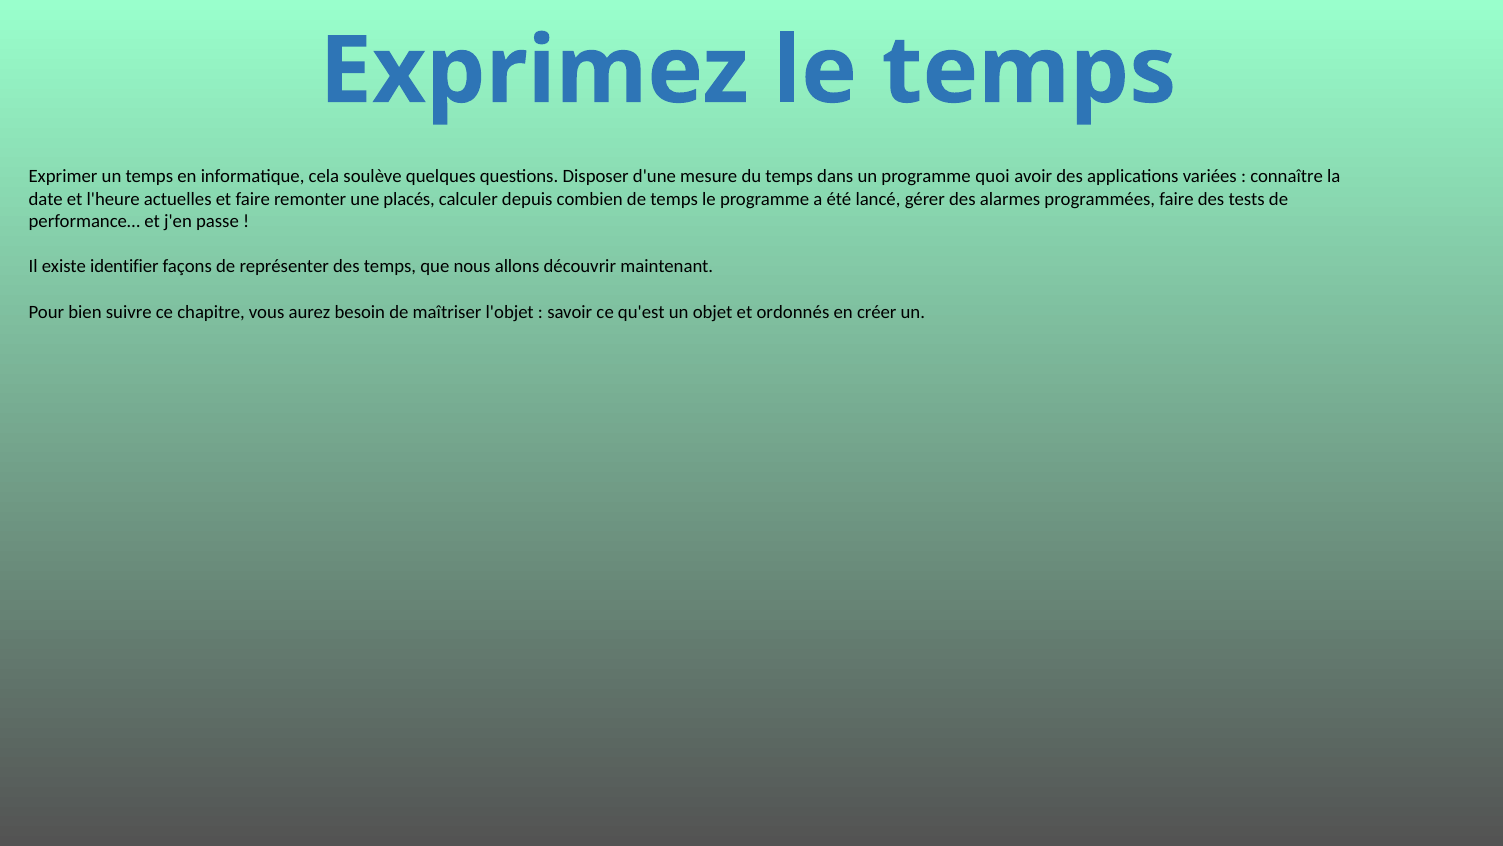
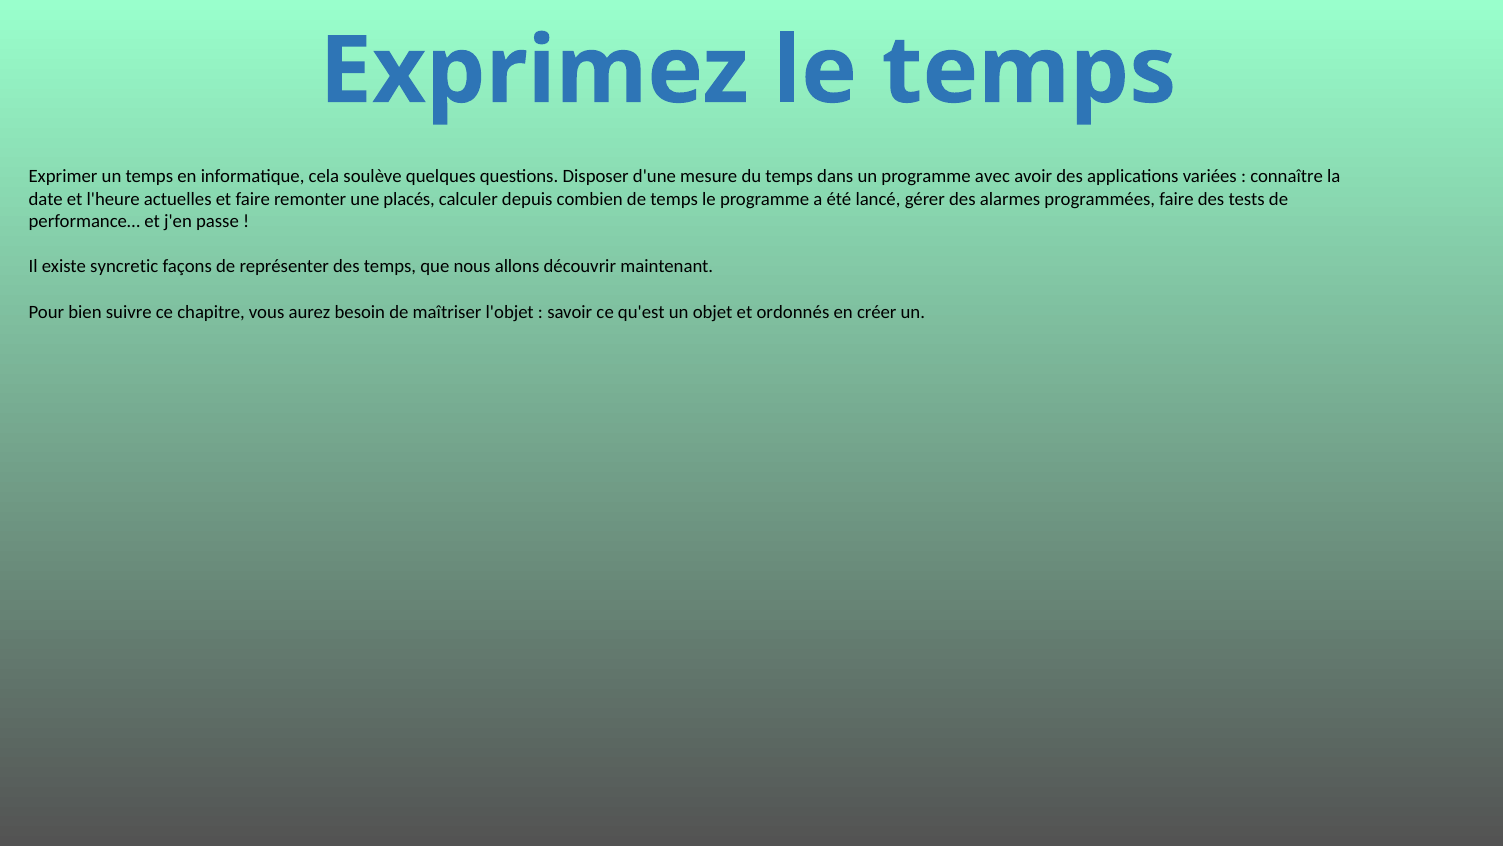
quoi: quoi -> avec (993, 176)
identifier: identifier -> syncretic (124, 267)
